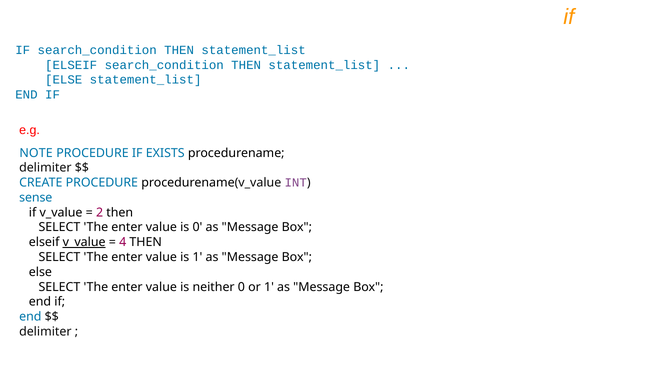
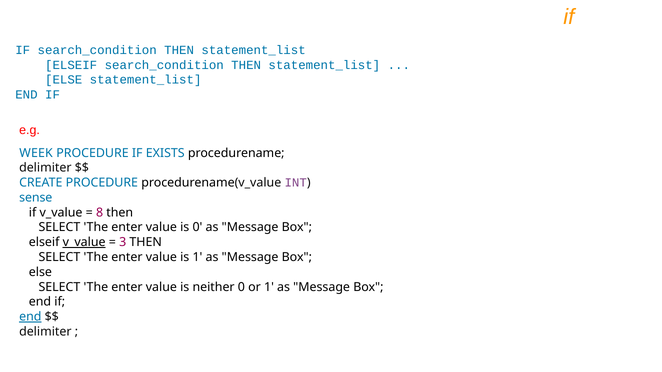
NOTE: NOTE -> WEEK (36, 153)
2: 2 -> 8 (100, 213)
4: 4 -> 3 (123, 243)
end underline: none -> present (30, 317)
